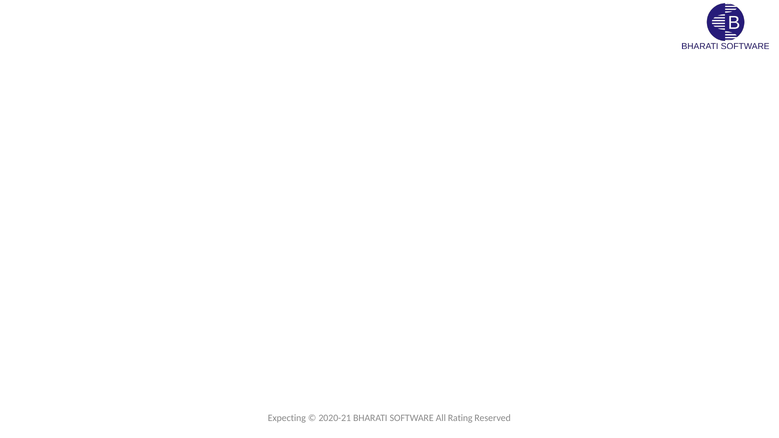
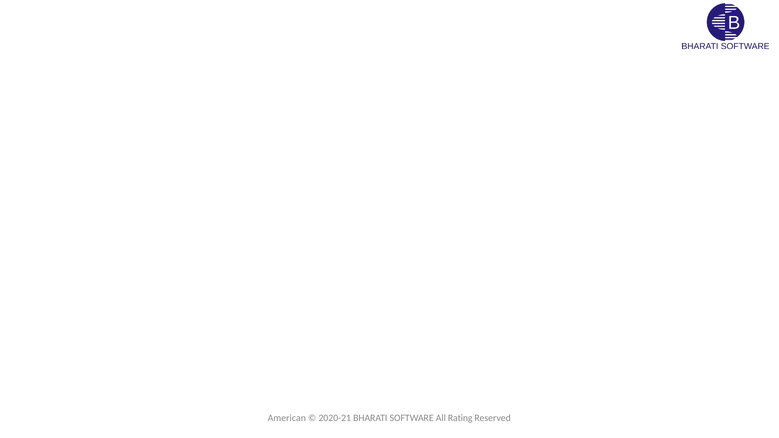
Expecting: Expecting -> American (287, 418)
